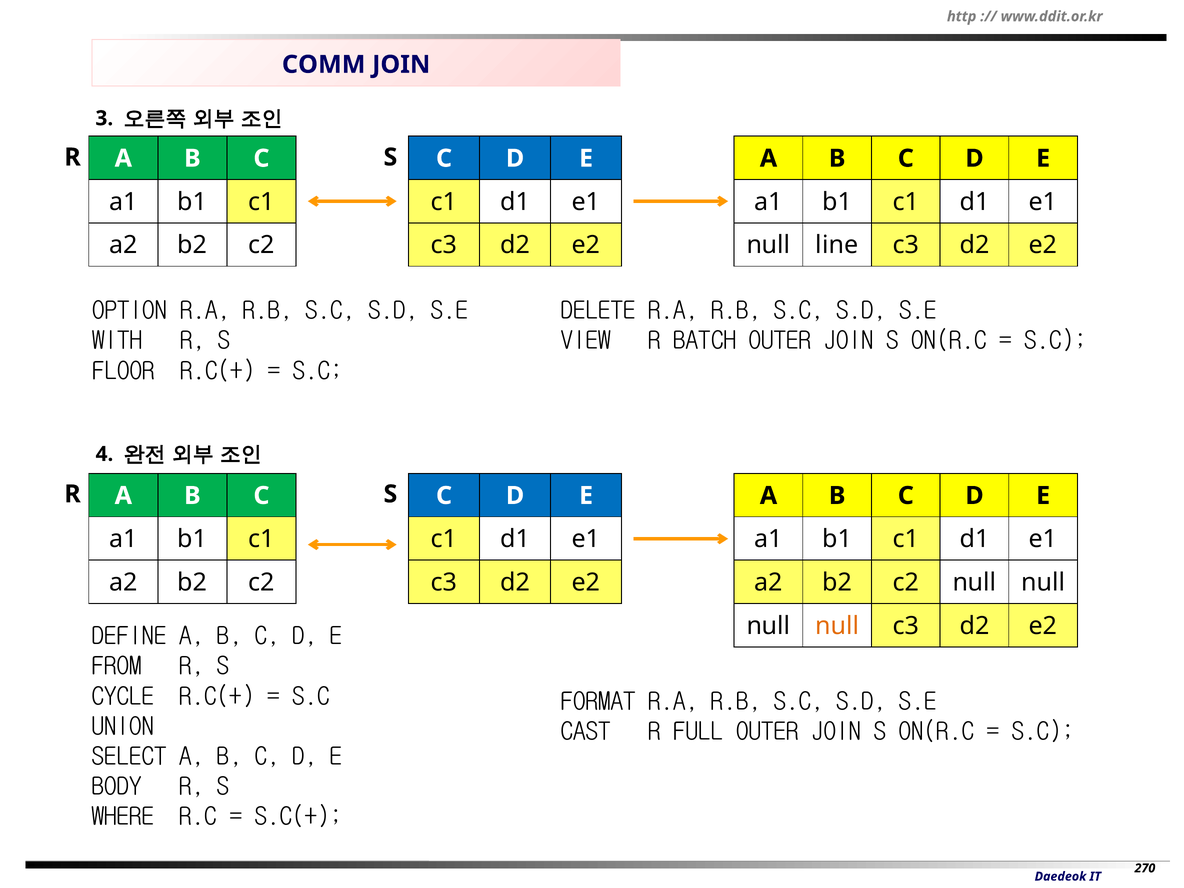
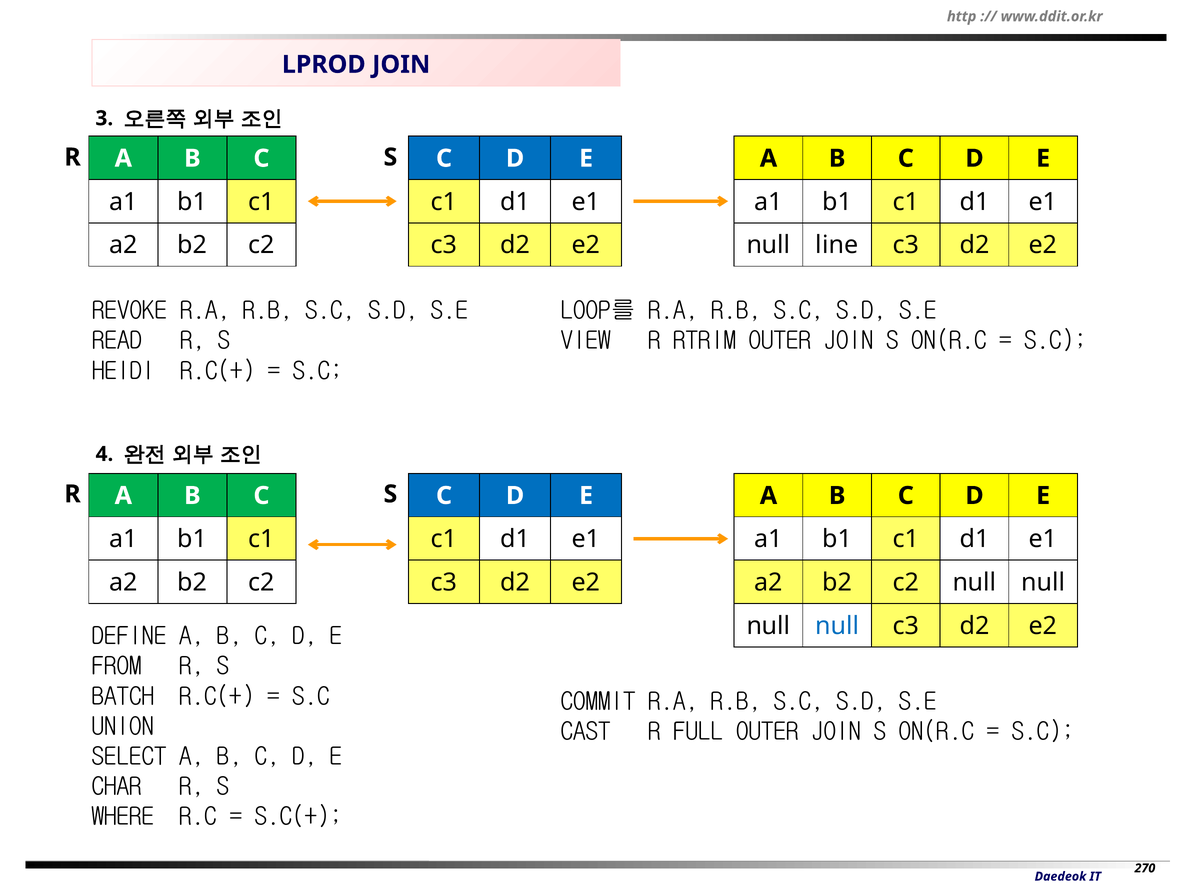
COMM: COMM -> LPROD (324, 65)
OPTION: OPTION -> REVOKE (130, 311)
DELETE: DELETE -> LOOP를 (598, 311)
WITH: WITH -> READ (117, 341)
BATCH: BATCH -> RTRIM (705, 341)
FLOOR: FLOOR -> HEIDI (124, 371)
null colour: orange -> blue (837, 626)
CYCLE: CYCLE -> BATCH (123, 696)
FORMAT: FORMAT -> COMMIT (598, 701)
BODY: BODY -> CHAR (117, 786)
